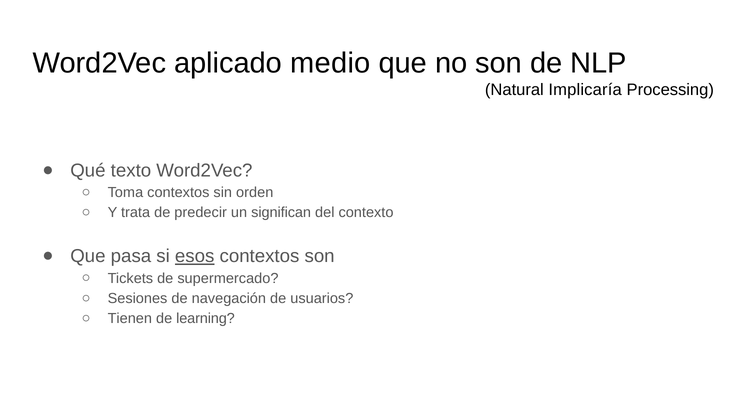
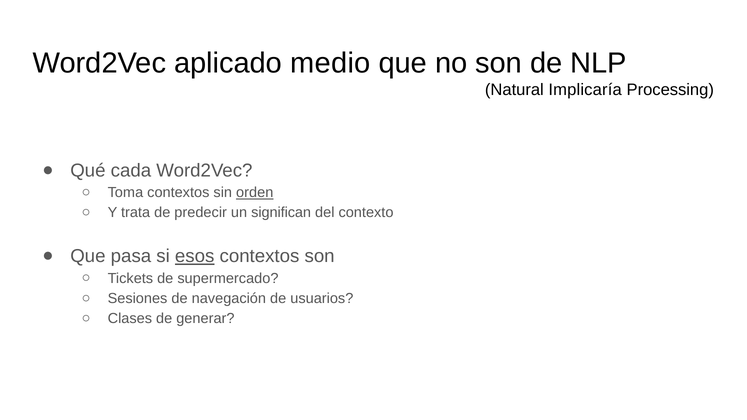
texto: texto -> cada (131, 171)
orden underline: none -> present (255, 193)
Tienen: Tienen -> Clases (130, 319)
learning: learning -> generar (205, 319)
